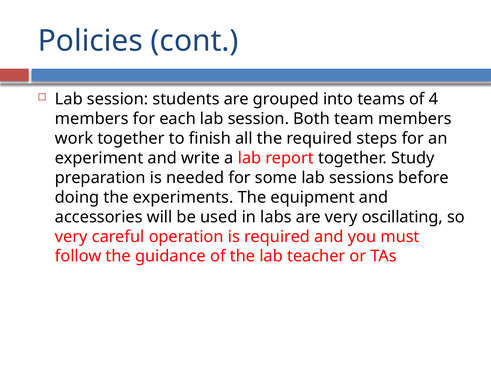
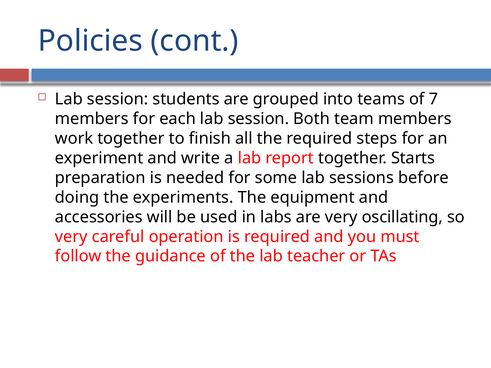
4: 4 -> 7 (434, 99)
Study: Study -> Starts (413, 158)
